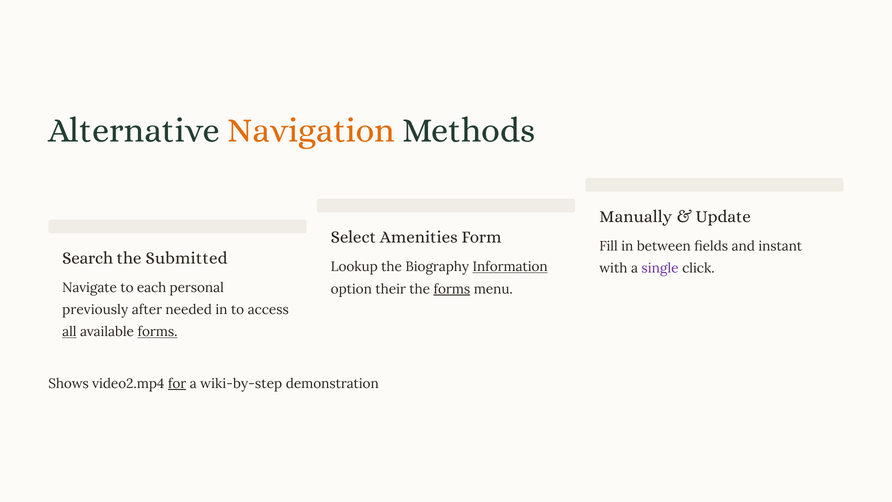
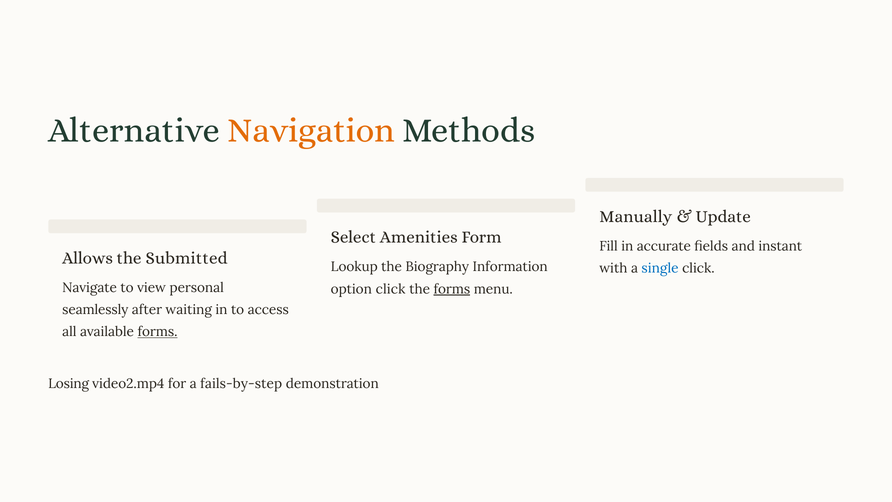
between: between -> accurate (664, 246)
Search: Search -> Allows (88, 258)
Information underline: present -> none (510, 267)
single colour: purple -> blue (660, 268)
each: each -> view (152, 288)
option their: their -> click (391, 289)
previously: previously -> seamlessly (95, 310)
needed: needed -> waiting (189, 310)
all underline: present -> none (69, 332)
Shows: Shows -> Losing (69, 383)
for underline: present -> none (177, 383)
wiki-by-step: wiki-by-step -> fails-by-step (241, 383)
